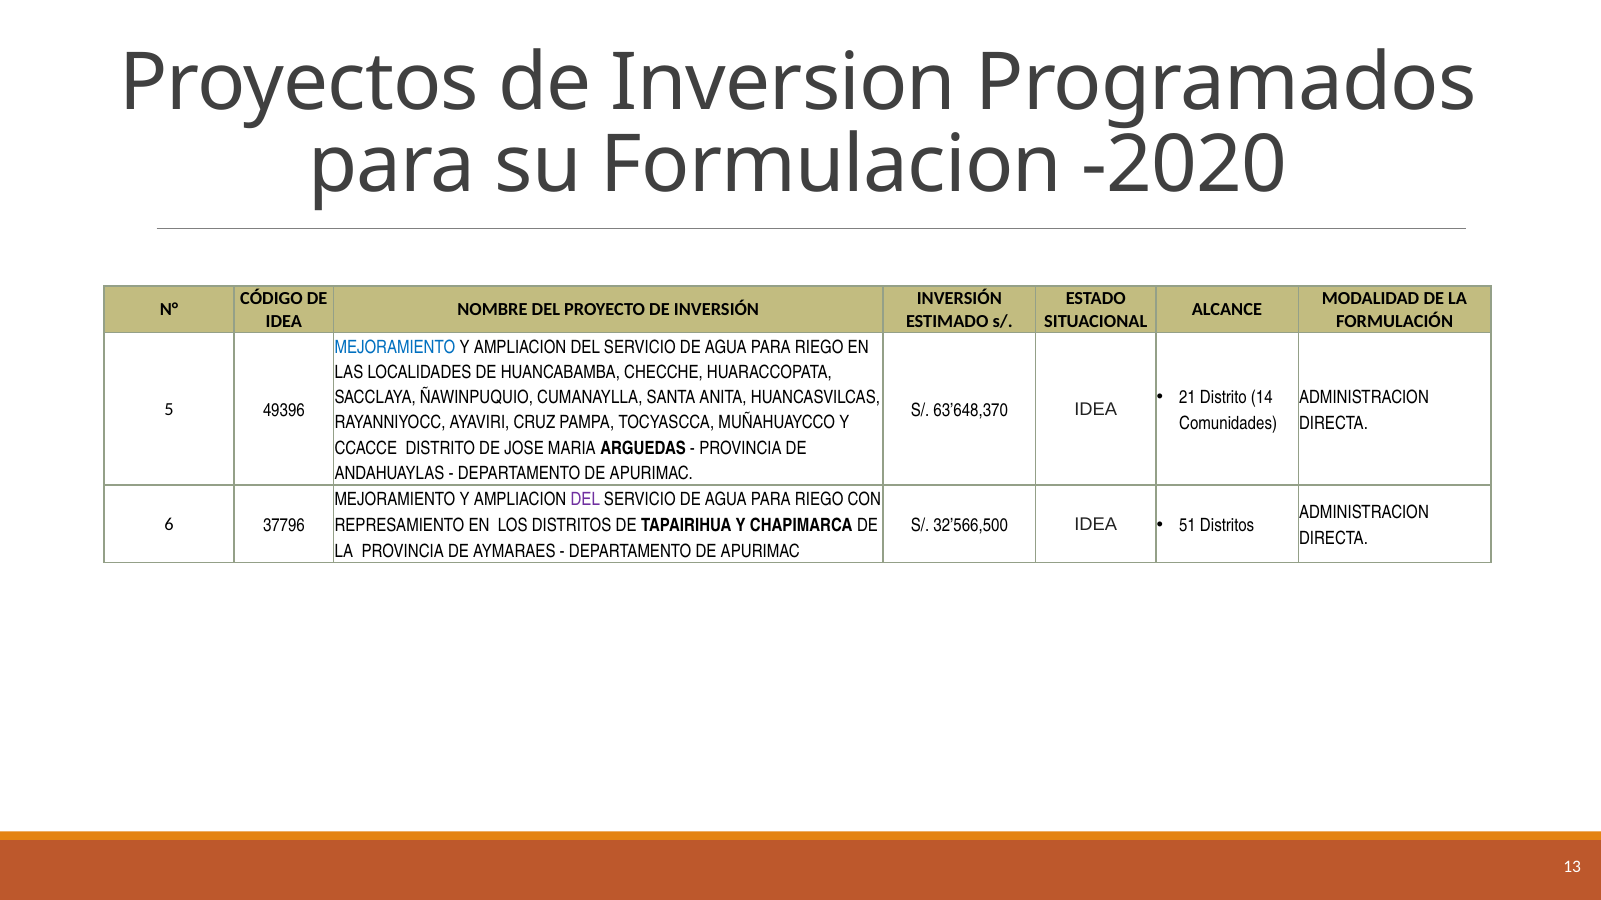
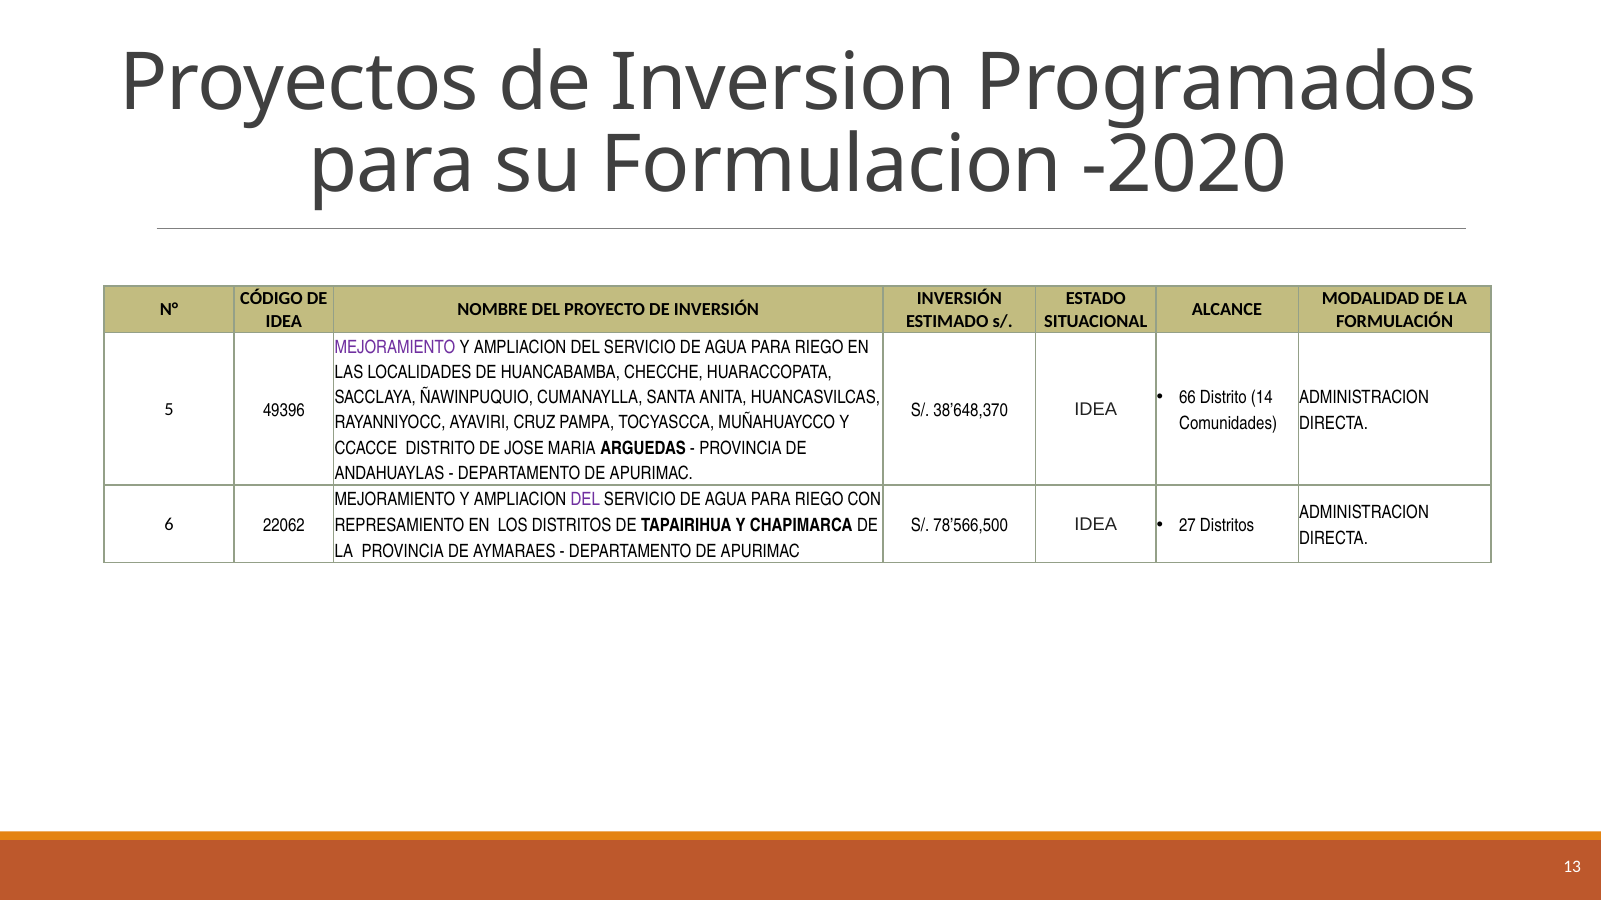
MEJORAMIENTO colour: blue -> purple (395, 347)
21: 21 -> 66 (1188, 398)
63’648,370: 63’648,370 -> 38’648,370 (971, 411)
37796: 37796 -> 22062 (284, 526)
32’566,500: 32’566,500 -> 78’566,500 (971, 526)
51: 51 -> 27 (1188, 526)
